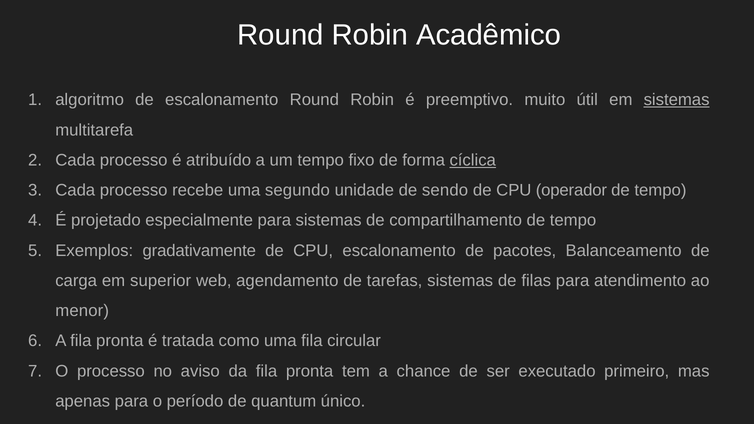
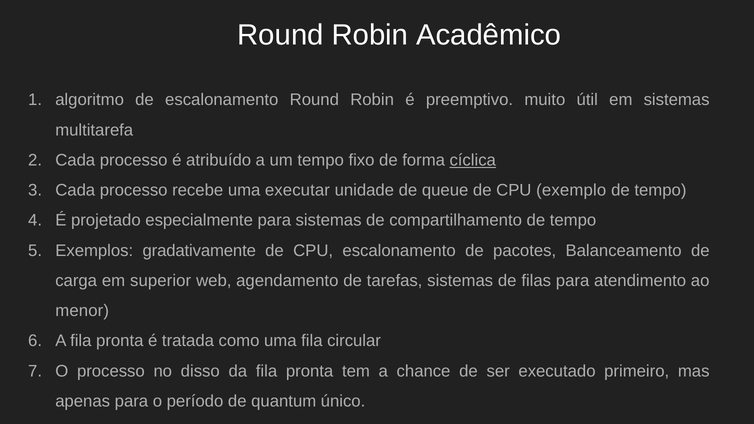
sistemas underline: present -> none (677, 100)
segundo: segundo -> executar (297, 190)
sendo: sendo -> queue (445, 190)
operador: operador -> exemplo (571, 190)
aviso: aviso -> disso (200, 371)
